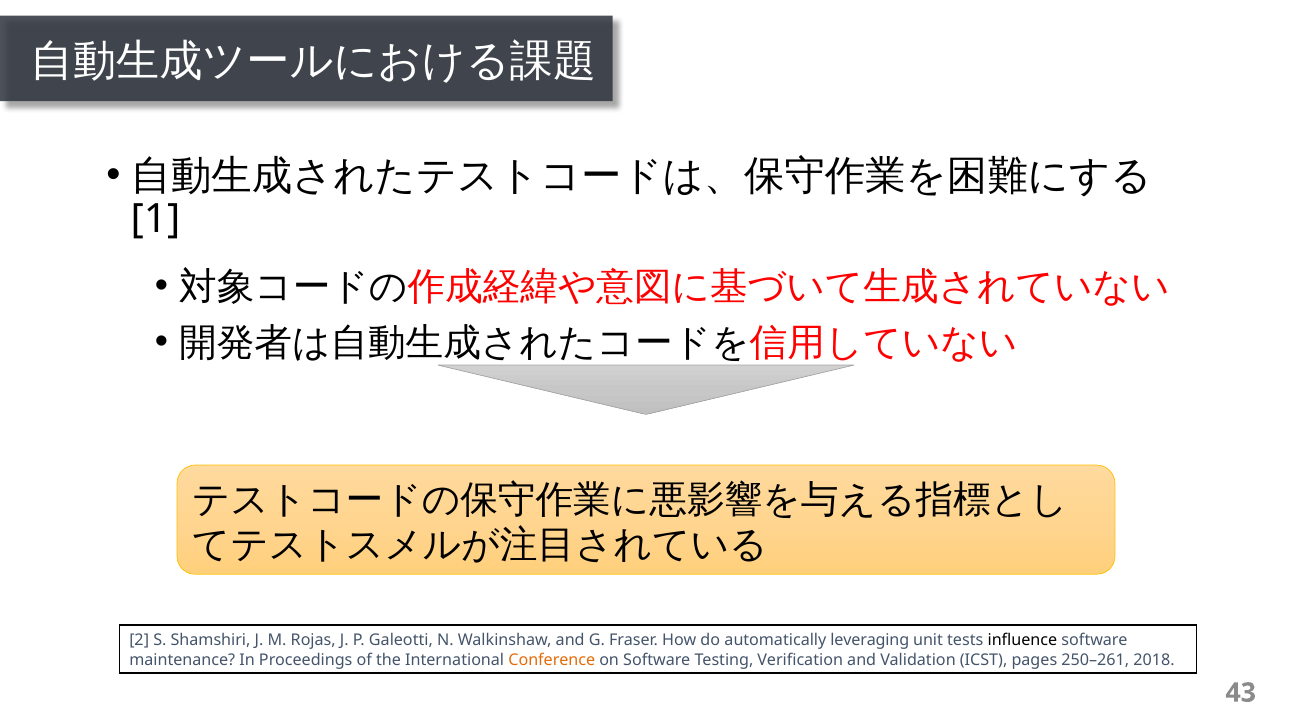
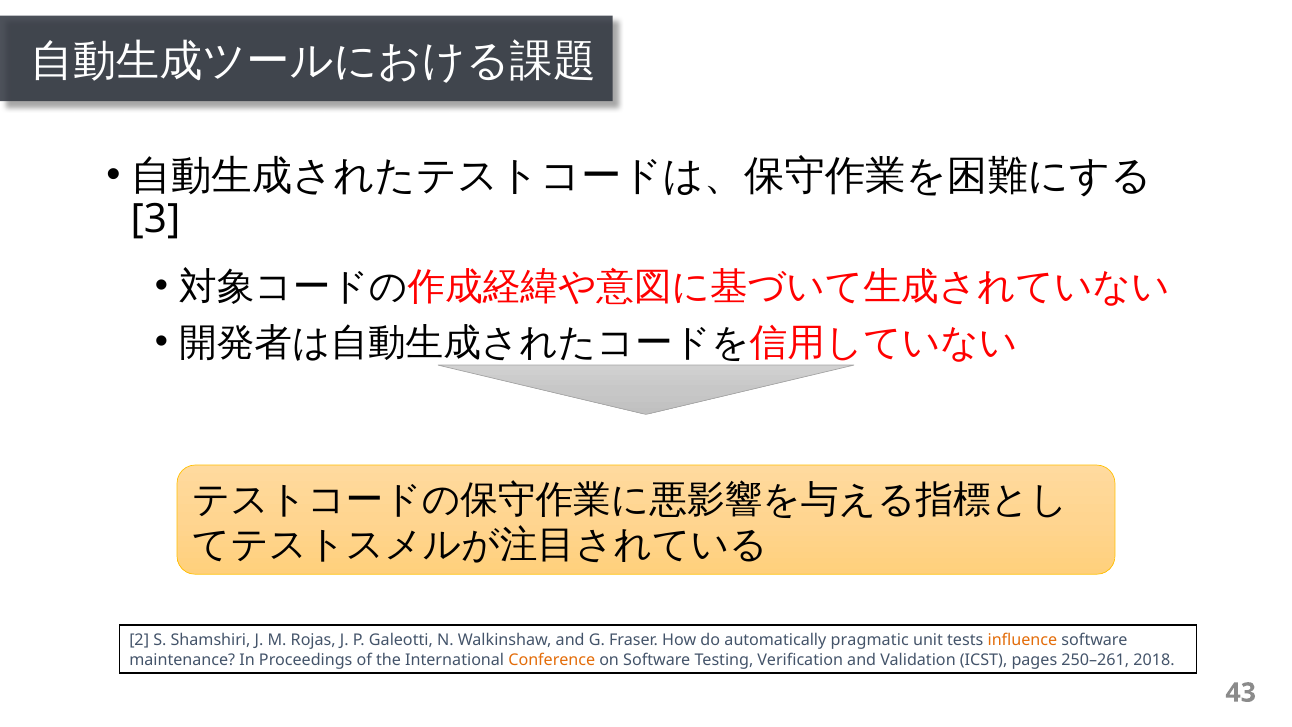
1: 1 -> 3 (156, 219)
leveraging: leveraging -> pragmatic (870, 640)
inﬂuence colour: black -> orange (1022, 640)
